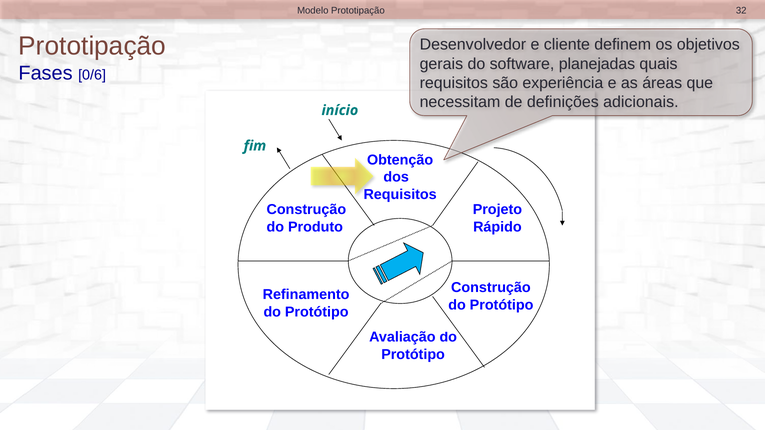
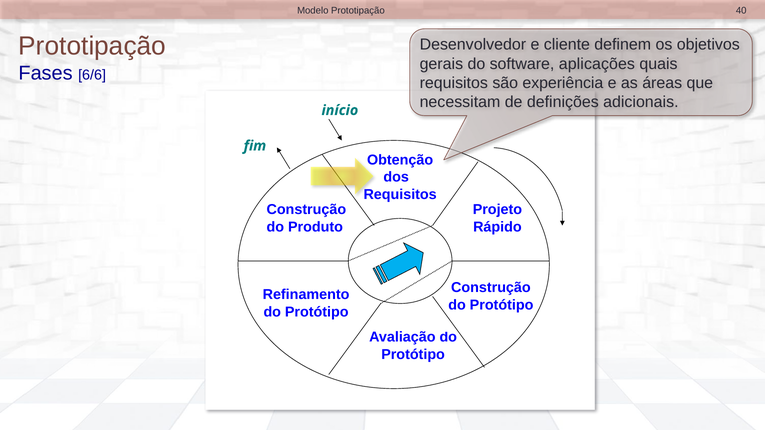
32: 32 -> 40 (741, 11)
planejadas: planejadas -> aplicações (597, 64)
0/6: 0/6 -> 6/6 (92, 75)
